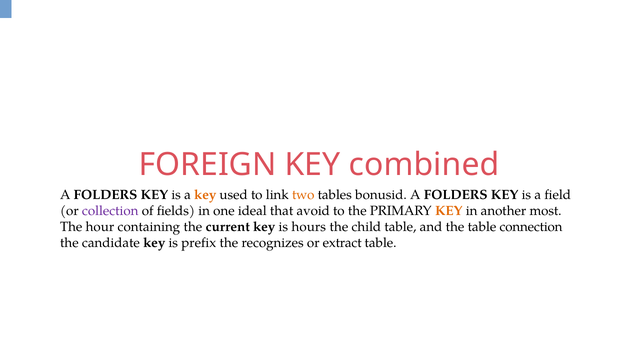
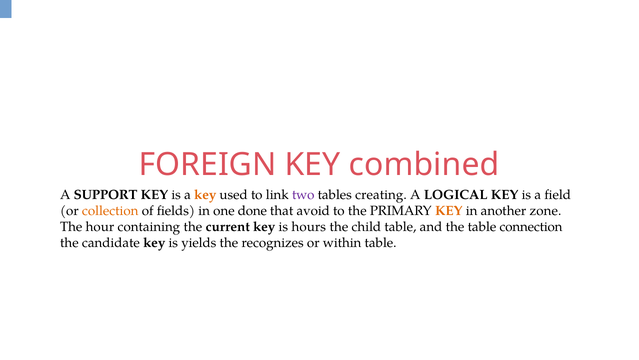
FOLDERS: FOLDERS -> SUPPORT (106, 194)
two colour: orange -> purple (303, 194)
bonusid: bonusid -> creating (381, 194)
FOLDERS: FOLDERS -> LOGICAL (456, 194)
collection colour: purple -> orange (110, 210)
ideal: ideal -> done (252, 210)
most: most -> zone (545, 210)
prefix: prefix -> yields (199, 242)
extract: extract -> within (342, 242)
